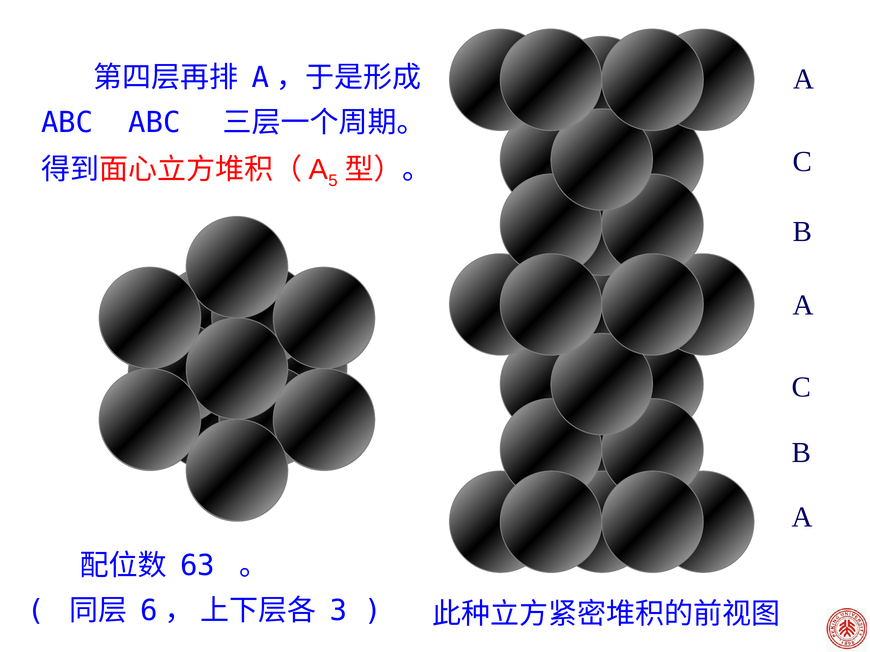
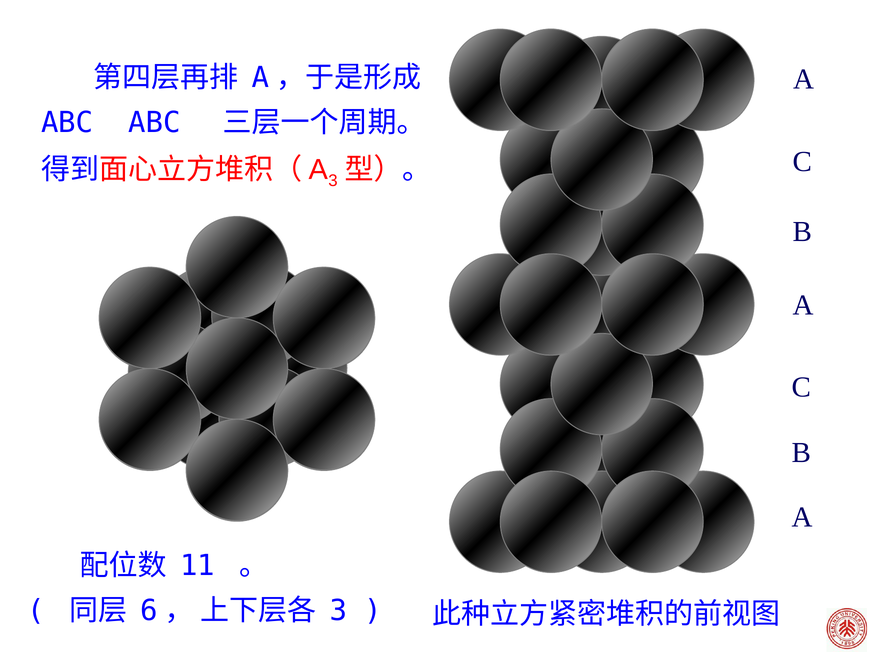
5: 5 -> 3 (333, 181)
63: 63 -> 11 (197, 566)
